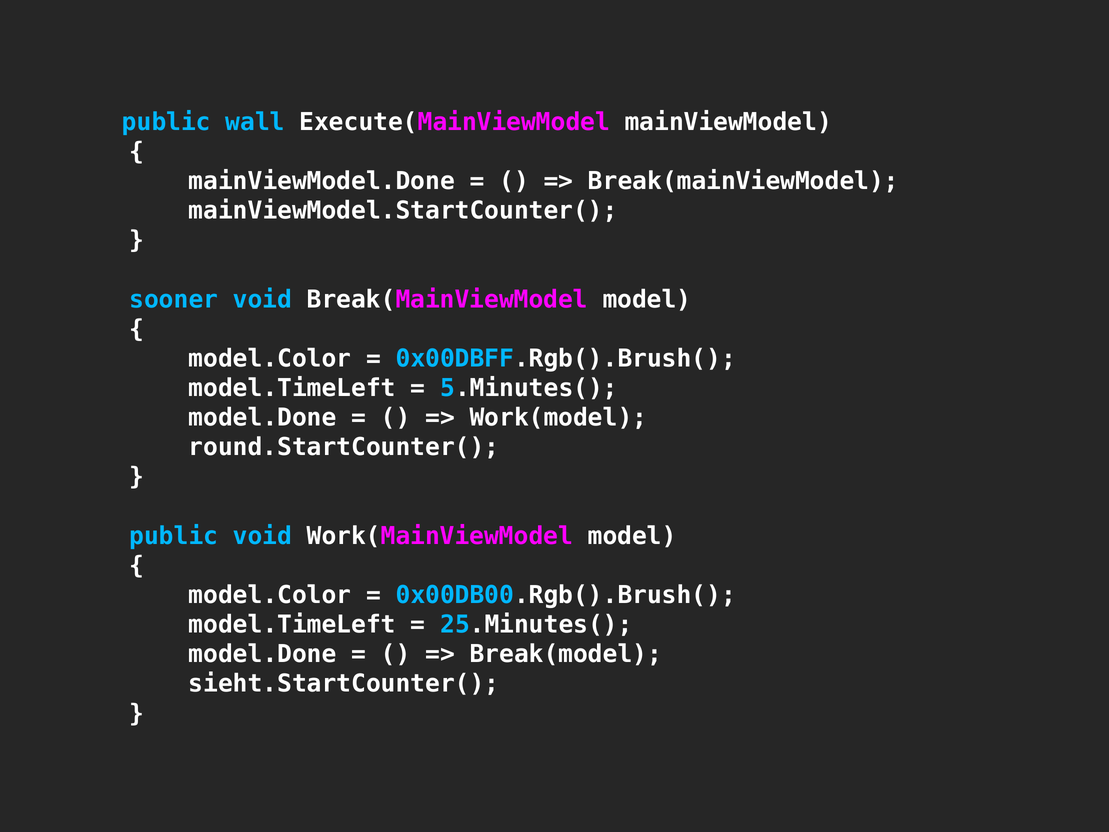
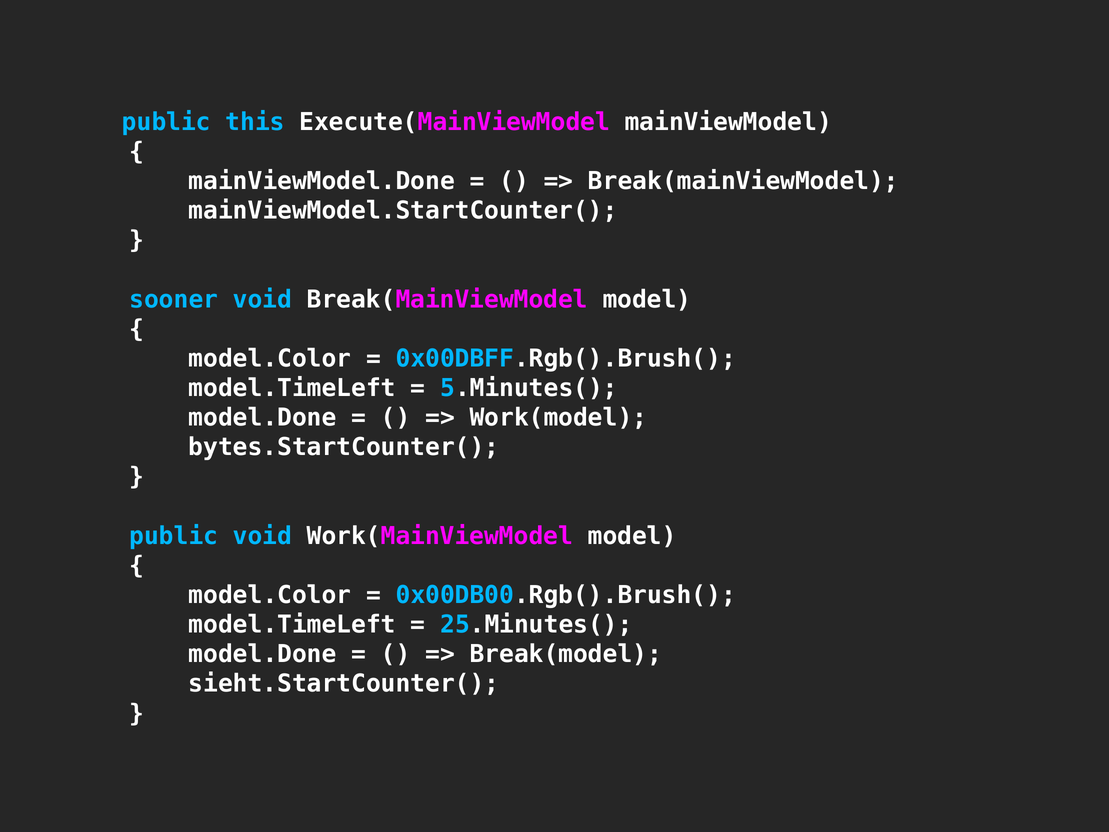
wall: wall -> this (255, 122)
round.StartCounter(: round.StartCounter( -> bytes.StartCounter( (344, 447)
